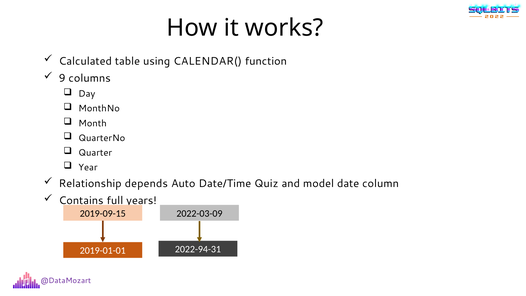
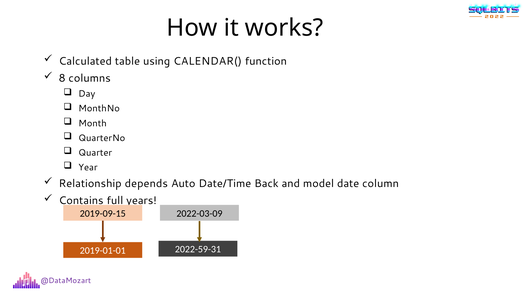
9: 9 -> 8 (62, 78)
Quiz: Quiz -> Back (266, 184)
2022-94-31: 2022-94-31 -> 2022-59-31 (198, 249)
